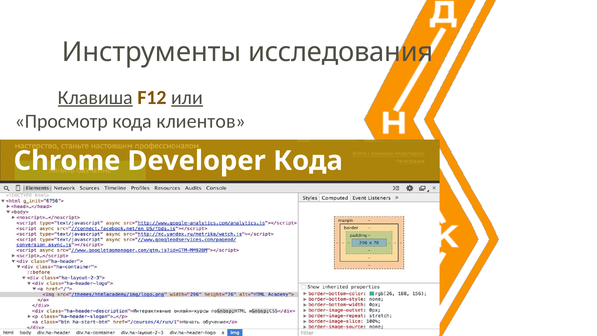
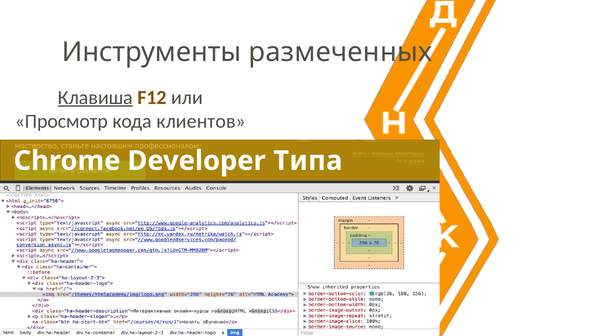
исследования: исследования -> размеченных (340, 52)
или underline: present -> none (187, 97)
Developer Кода: Кода -> Типа (308, 161)
